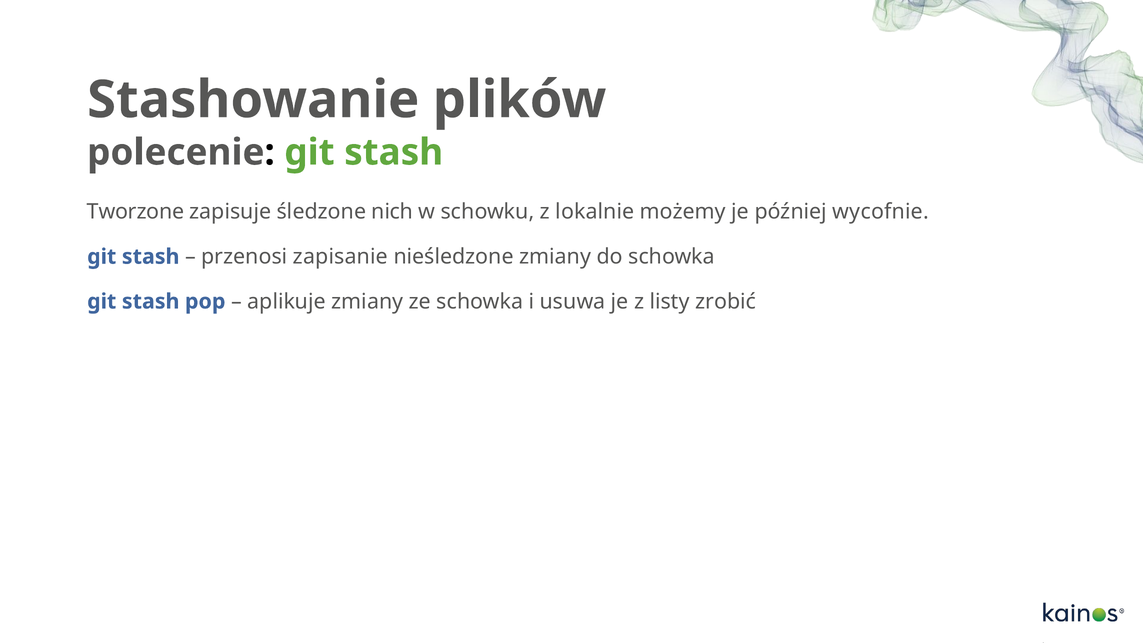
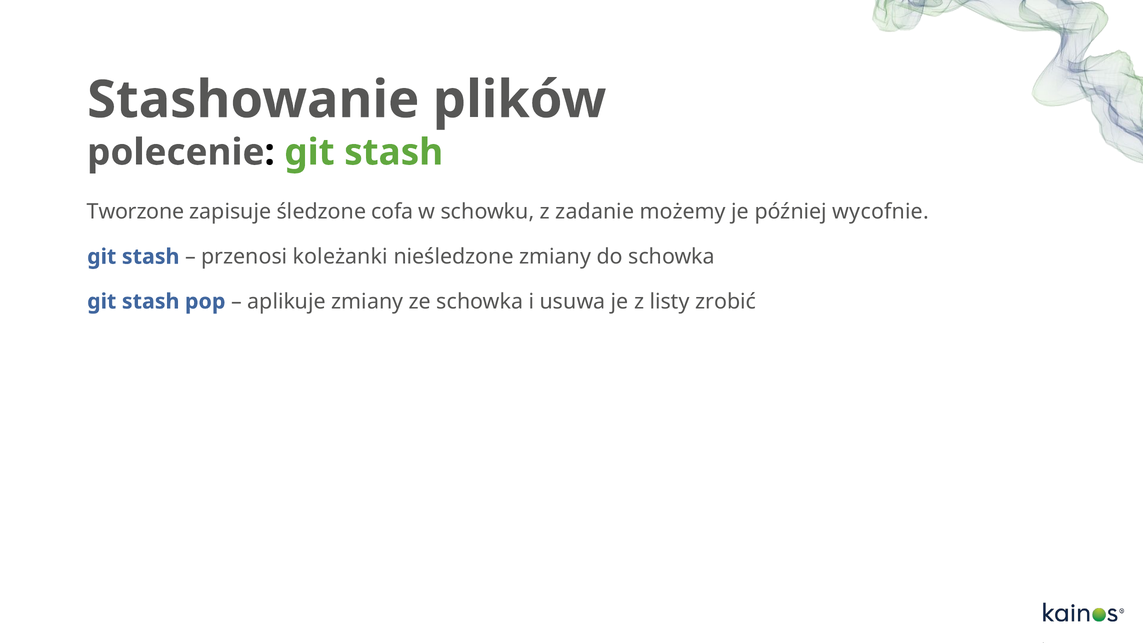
nich: nich -> cofa (392, 212)
lokalnie: lokalnie -> zadanie (595, 212)
zapisanie: zapisanie -> koleżanki (340, 257)
